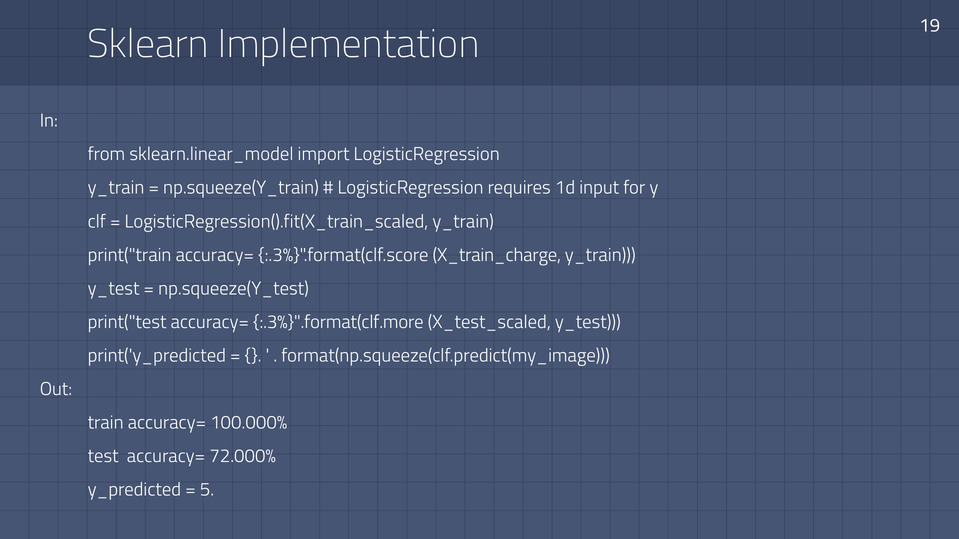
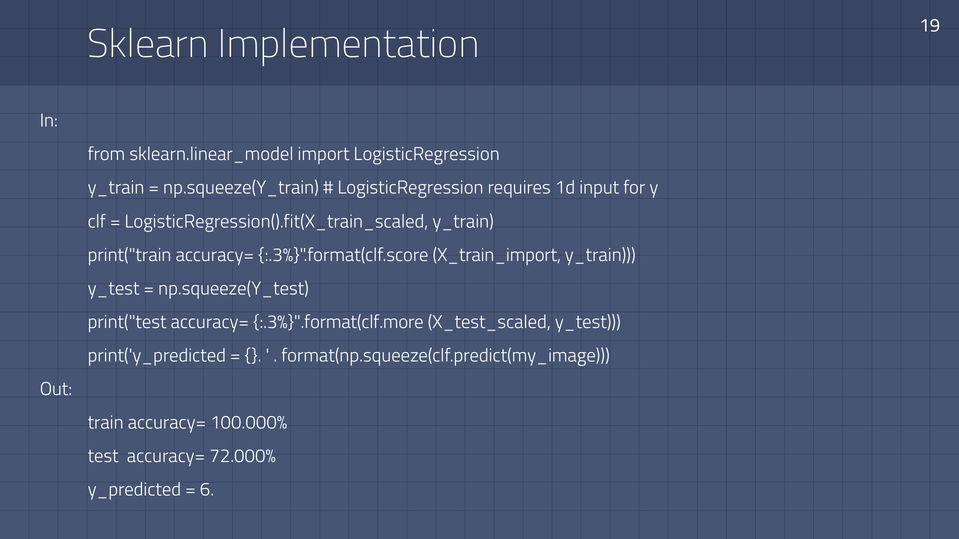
X_train_charge: X_train_charge -> X_train_import (497, 255)
5: 5 -> 6 (207, 490)
